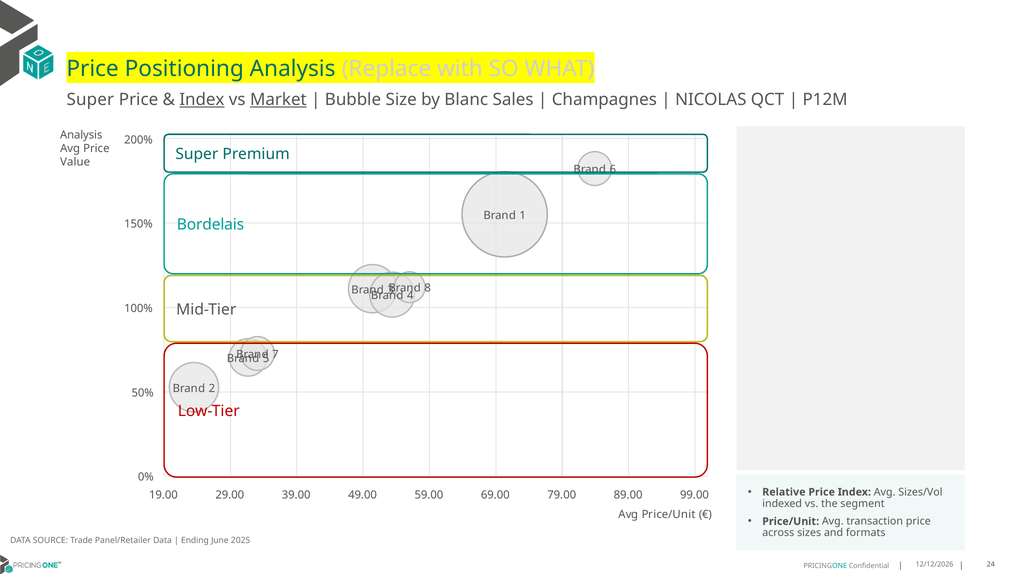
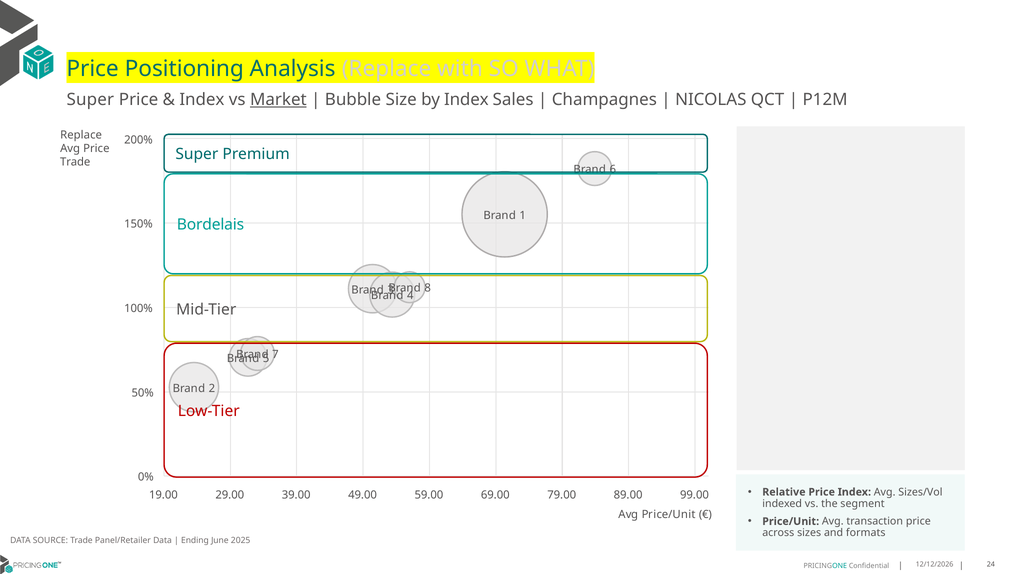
Index underline: present -> none (202, 99)
by Blanc: Blanc -> Index (466, 99)
Analysis: Analysis -> Replace (81, 135)
Value: Value -> Trade (75, 162)
